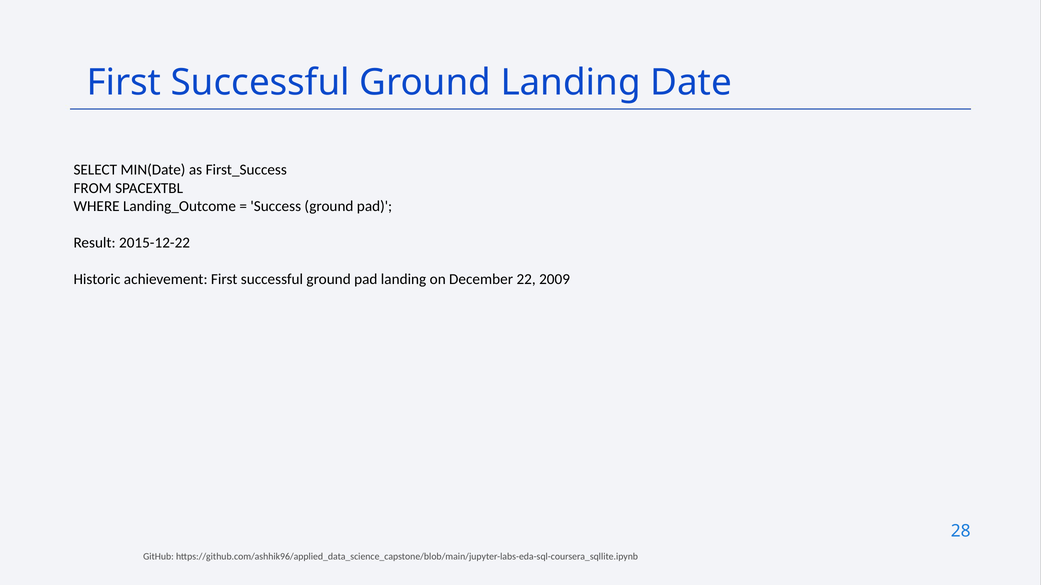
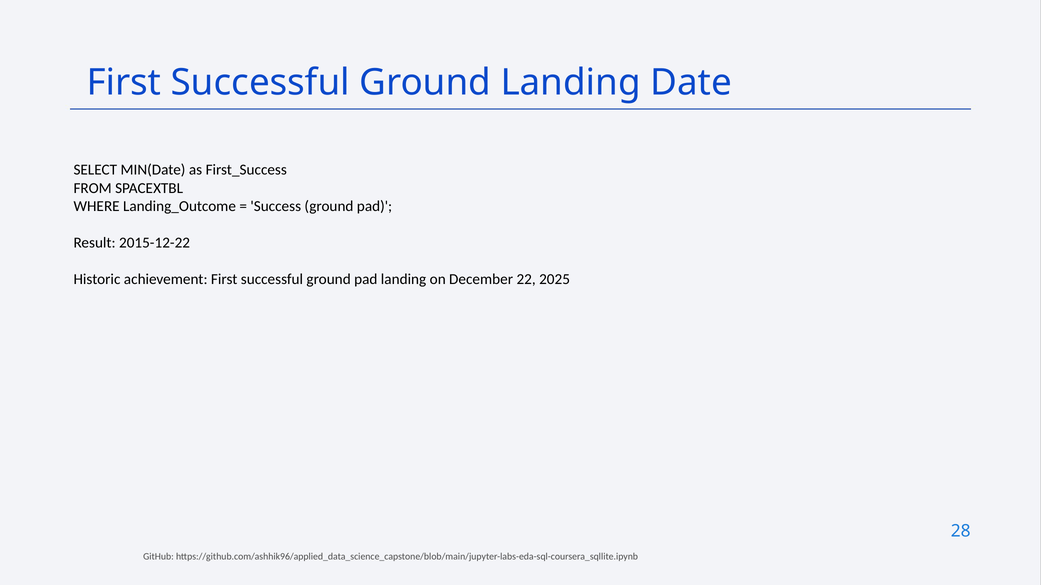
2009: 2009 -> 2025 (555, 280)
